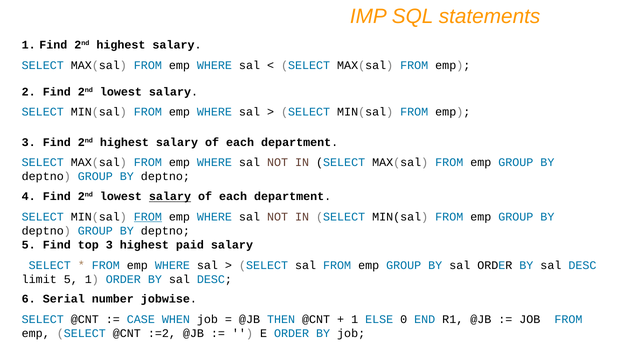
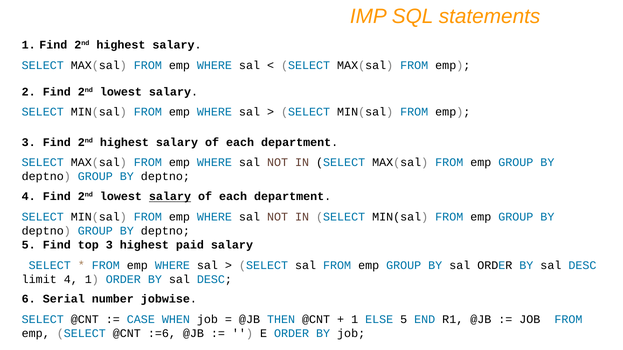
FROM underline: present -> none (148, 217)
limit 5: 5 -> 4 (71, 280)
ELSE 0: 0 -> 5 (404, 320)
:=2: :=2 -> :=6 (162, 334)
